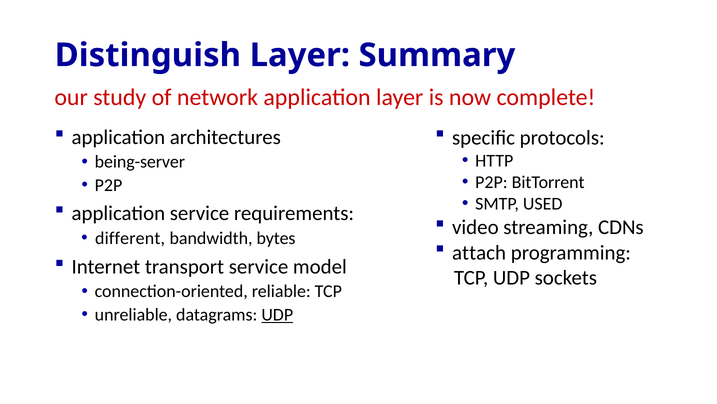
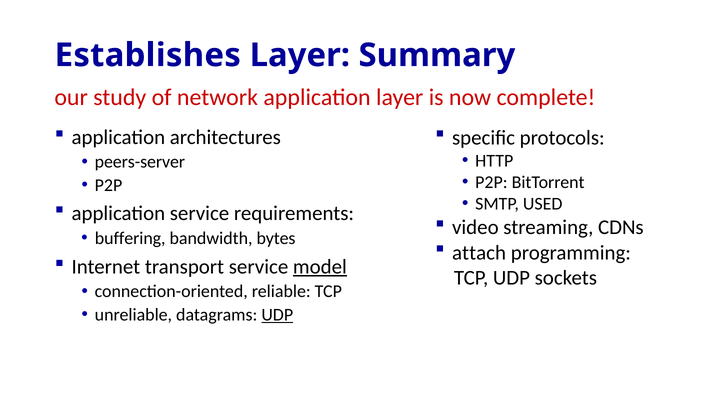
Distinguish: Distinguish -> Establishes (148, 55)
being-server: being-server -> peers-server (140, 162)
different: different -> buffering (130, 238)
model underline: none -> present (320, 266)
